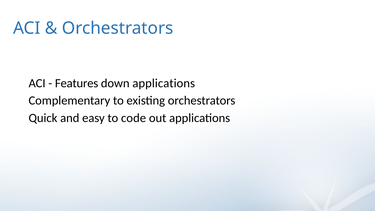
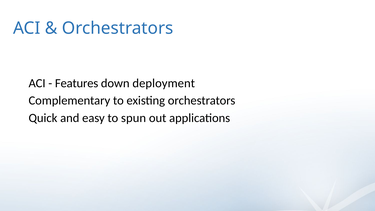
down applications: applications -> deployment (164, 83)
code: code -> spun (134, 118)
